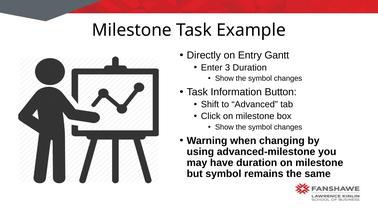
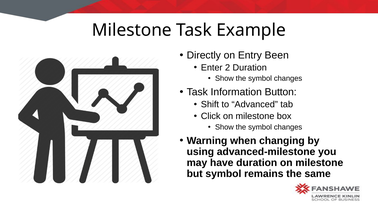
Gantt: Gantt -> Been (277, 55)
3: 3 -> 2 (228, 67)
